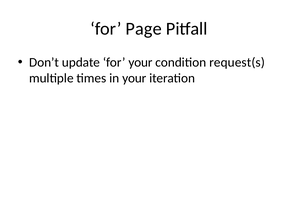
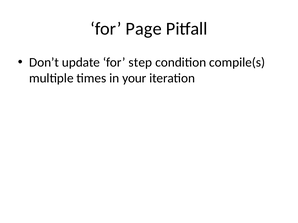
for your: your -> step (140, 63)
request(s: request(s -> compile(s (237, 63)
